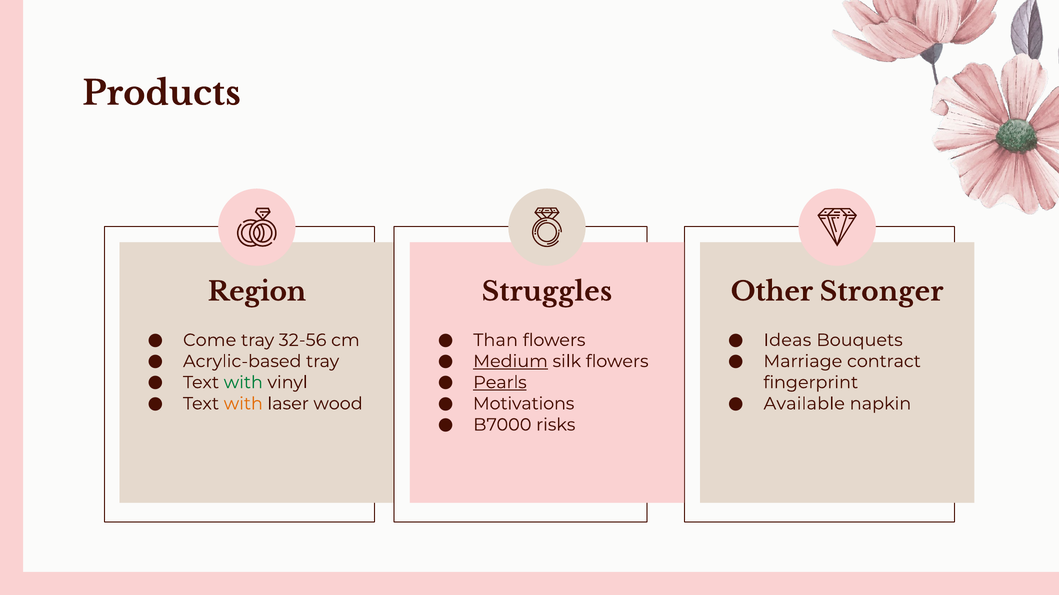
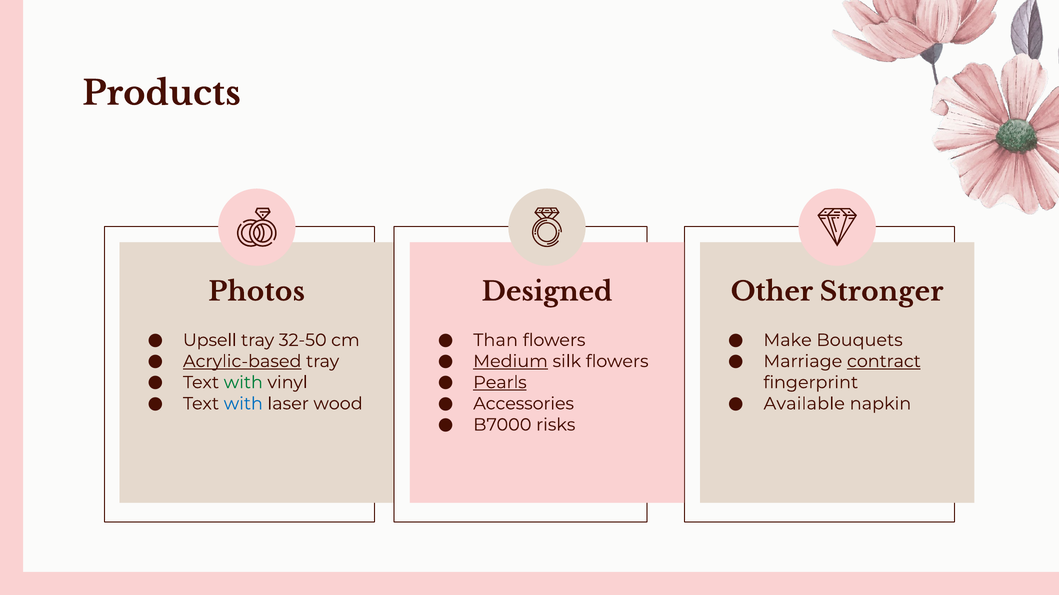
Region: Region -> Photos (257, 292)
Struggles: Struggles -> Designed (547, 292)
Come: Come -> Upsell (210, 341)
32-56: 32-56 -> 32-50 (303, 341)
Ideas: Ideas -> Make (788, 341)
Acrylic-based underline: none -> present (242, 362)
contract underline: none -> present (884, 362)
with colour: orange -> blue (243, 404)
Motivations: Motivations -> Accessories (524, 404)
